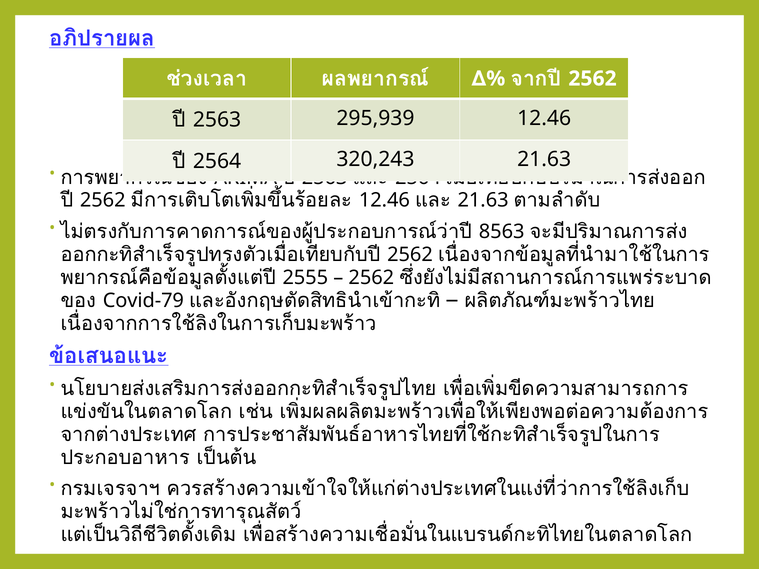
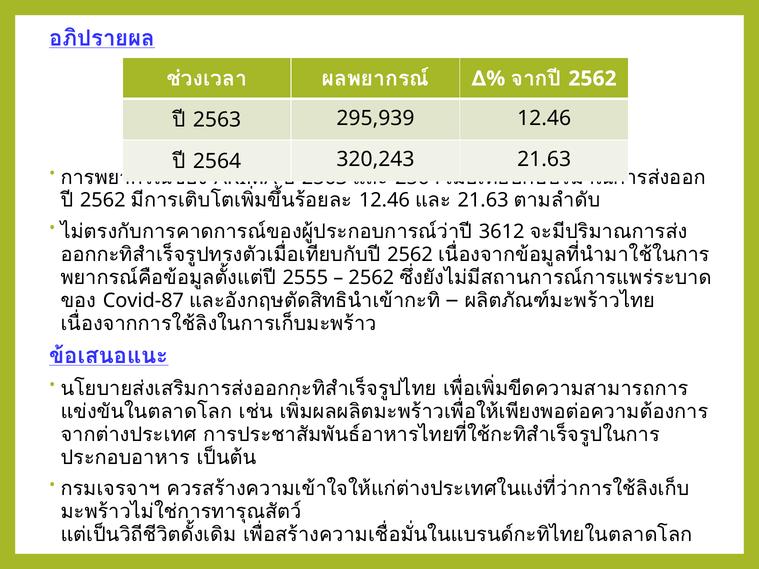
8563: 8563 -> 3612 (502, 232)
Covid-79: Covid-79 -> Covid-87 (143, 301)
